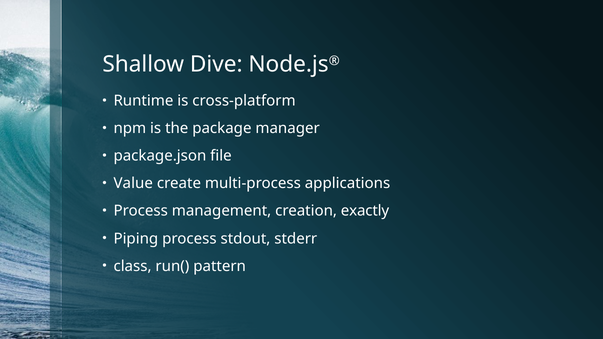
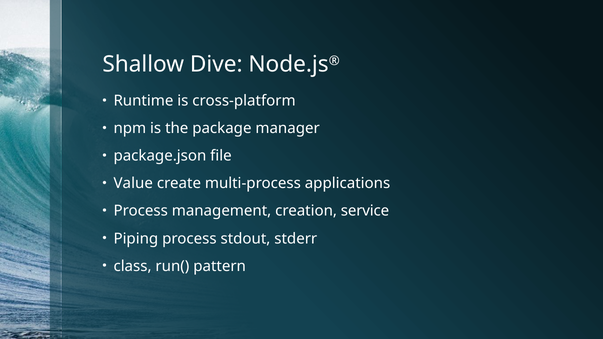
exactly: exactly -> service (365, 211)
